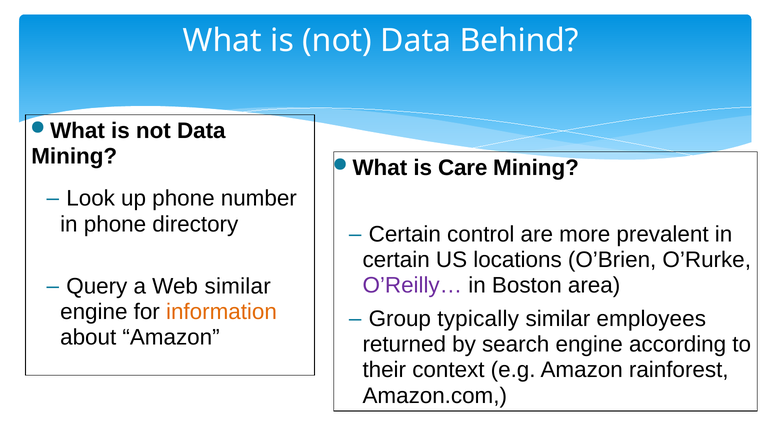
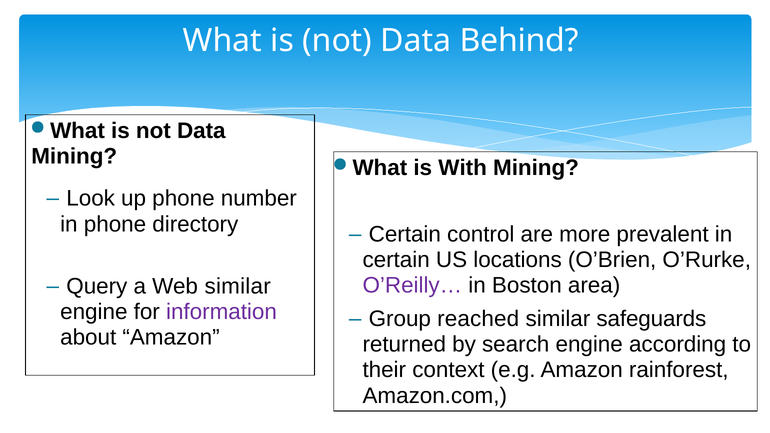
Care: Care -> With (463, 168)
information colour: orange -> purple (221, 312)
typically: typically -> reached (478, 319)
employees: employees -> safeguards (651, 319)
